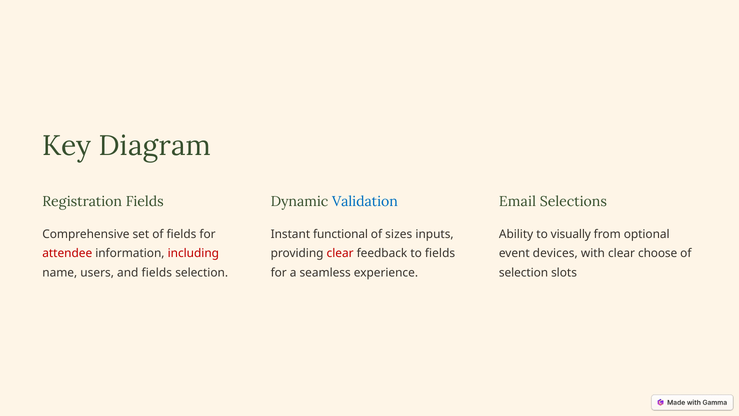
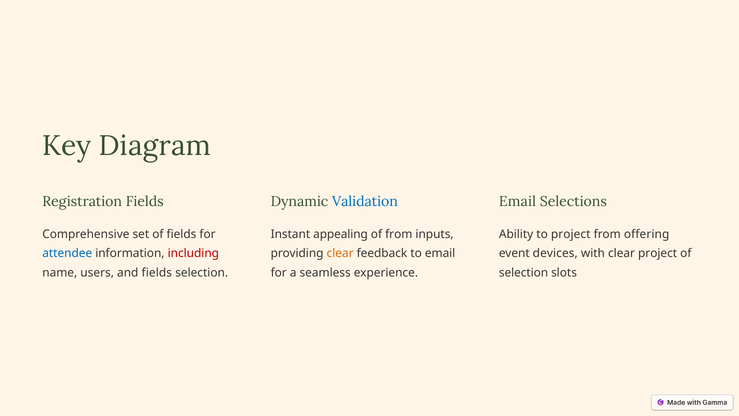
functional: functional -> appealing (341, 234)
of sizes: sizes -> from (399, 234)
to visually: visually -> project (571, 234)
optional: optional -> offering (647, 234)
attendee colour: red -> blue (67, 253)
clear colour: red -> orange (340, 253)
to fields: fields -> email (440, 253)
clear choose: choose -> project (658, 253)
